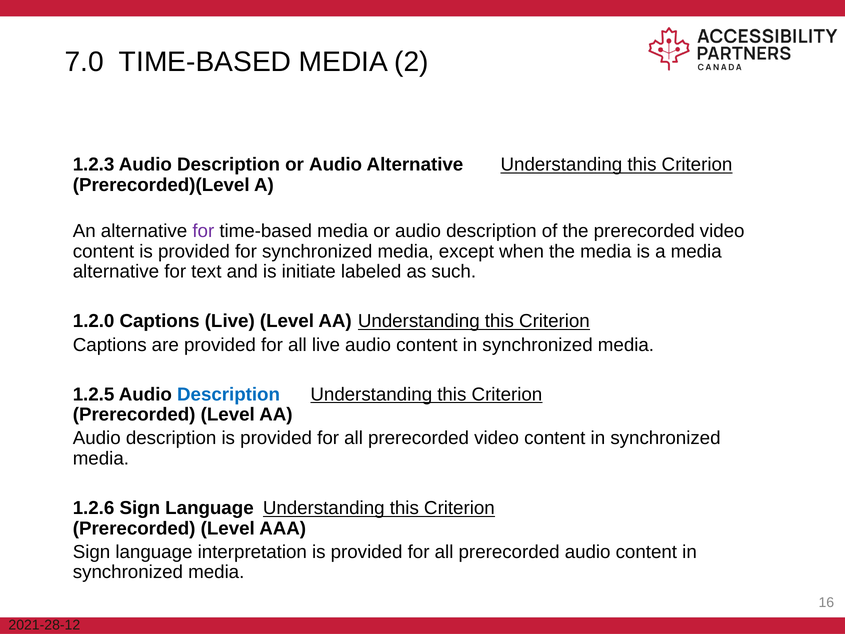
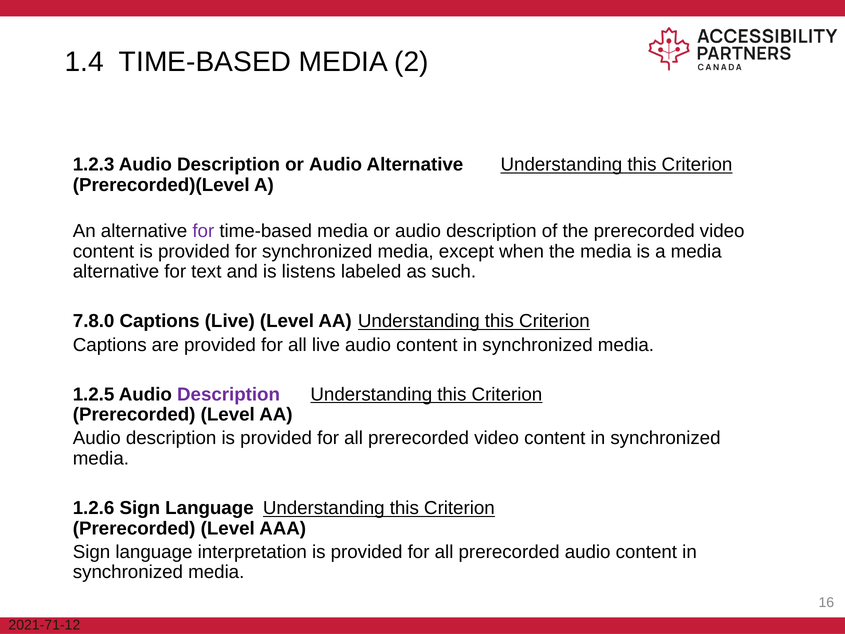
7.0: 7.0 -> 1.4 (84, 62)
initiate: initiate -> listens (309, 272)
1.2.0: 1.2.0 -> 7.8.0 (94, 321)
Description colour: blue -> purple (229, 394)
2021-28-12: 2021-28-12 -> 2021-71-12 (44, 625)
